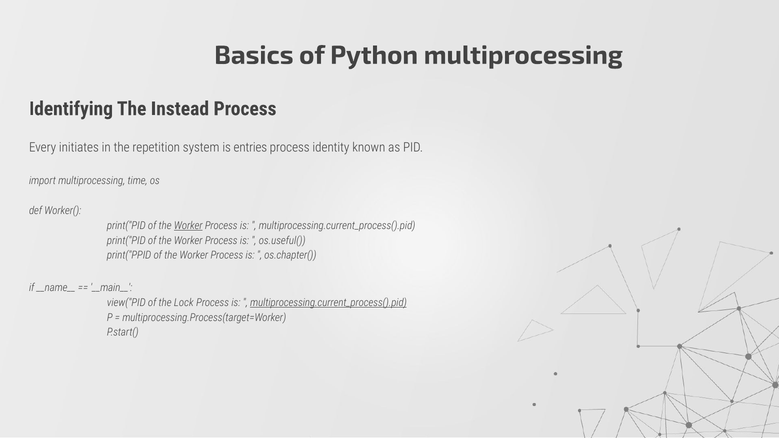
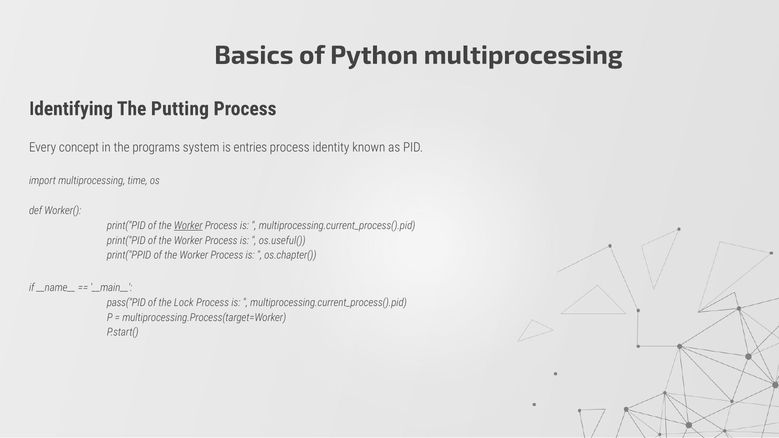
Instead: Instead -> Putting (180, 109)
initiates: initiates -> concept (79, 147)
repetition: repetition -> programs (156, 147)
view("PID: view("PID -> pass("PID (126, 303)
multiprocessing.current_process().pid underline: present -> none (328, 303)
